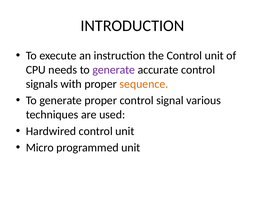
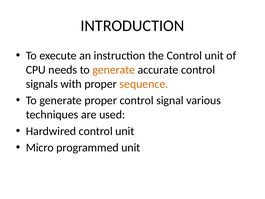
generate colour: purple -> orange (114, 70)
